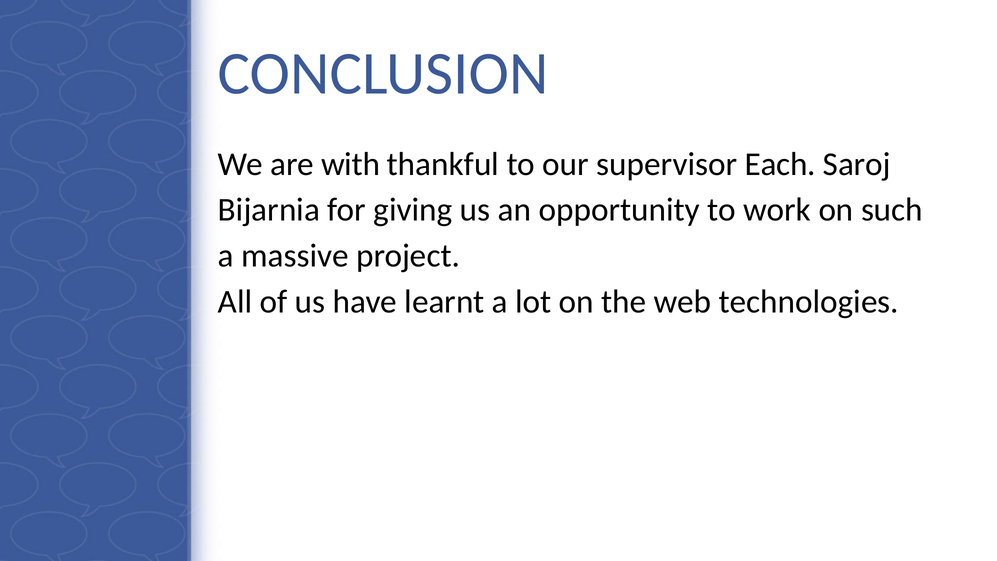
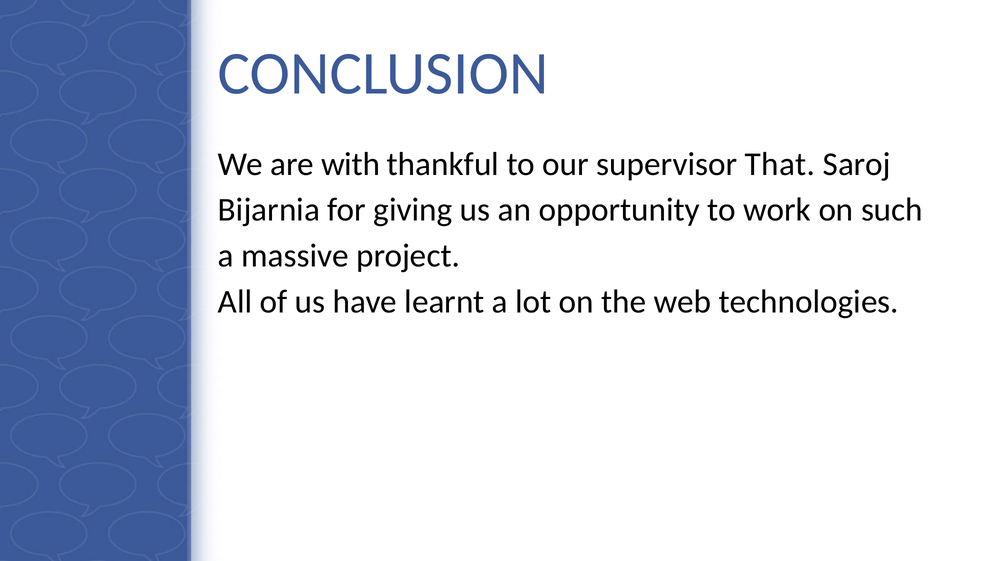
Each: Each -> That (780, 164)
